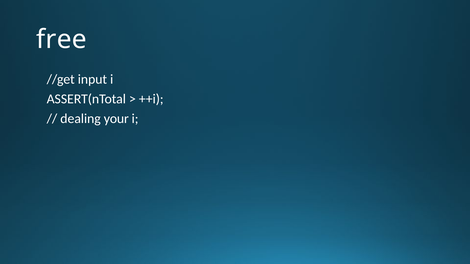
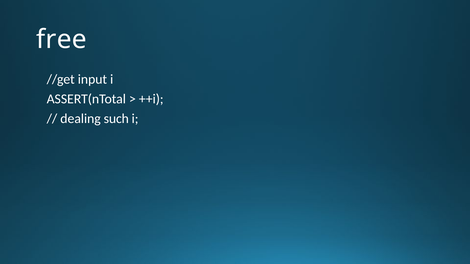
your: your -> such (116, 119)
